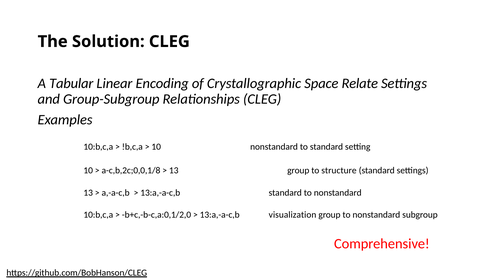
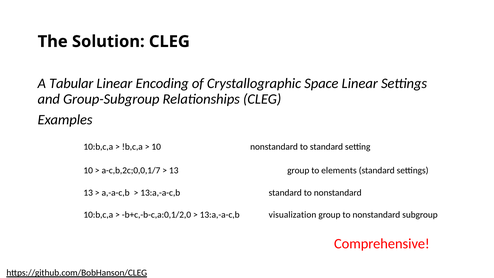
Space Relate: Relate -> Linear (360, 83)
a-c,b,2c;0,0,1/8: a-c,b,2c;0,0,1/8 -> a-c,b,2c;0,0,1/7 (131, 170)
structure: structure -> elements (339, 170)
